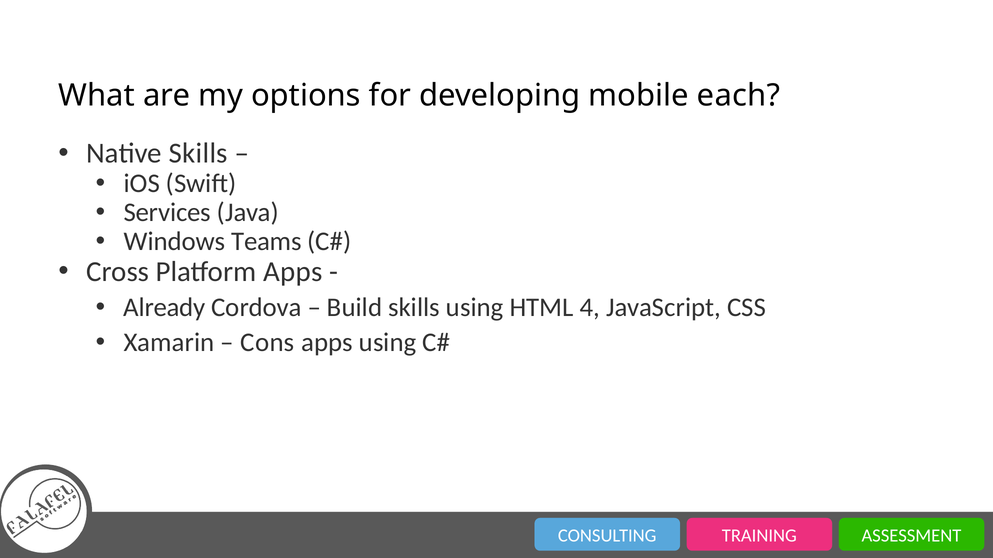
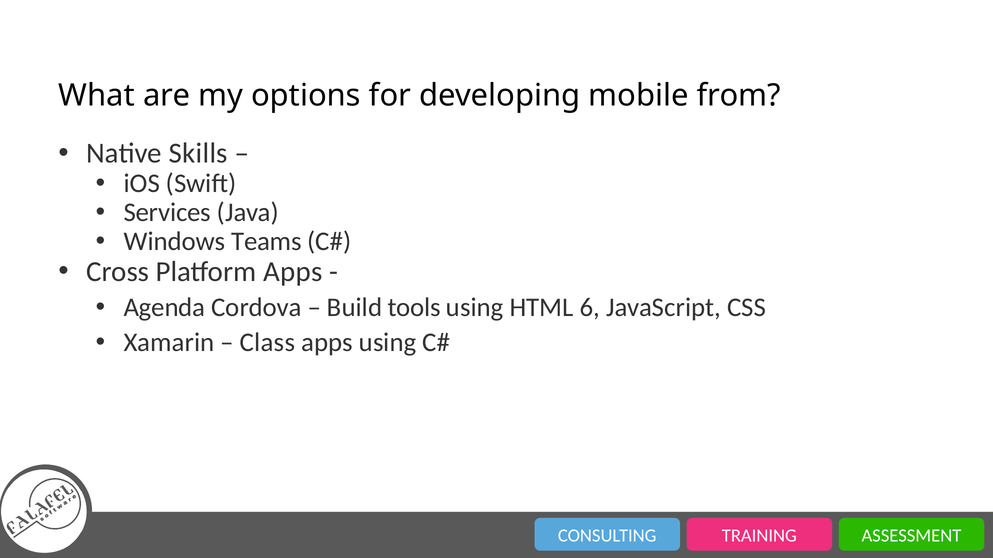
each: each -> from (739, 96)
Already: Already -> Agenda (164, 308)
Build skills: skills -> tools (414, 308)
4: 4 -> 6 (590, 308)
Cons: Cons -> Class (267, 343)
